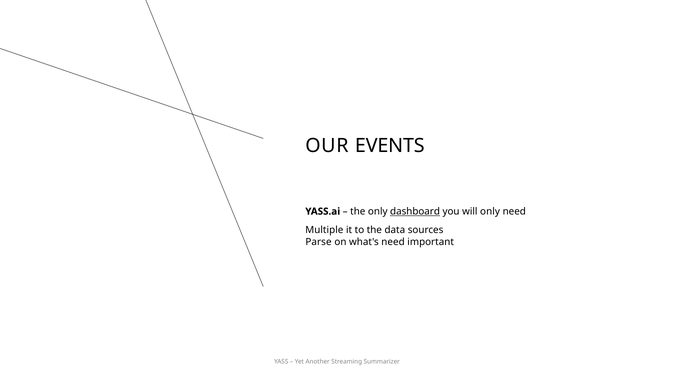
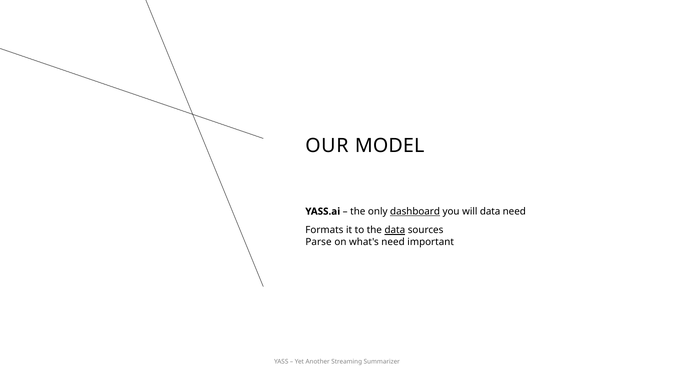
EVENTS: EVENTS -> MODEL (390, 146)
will only: only -> data (490, 211)
Multiple: Multiple -> Formats (324, 230)
data underline: none -> present (395, 230)
